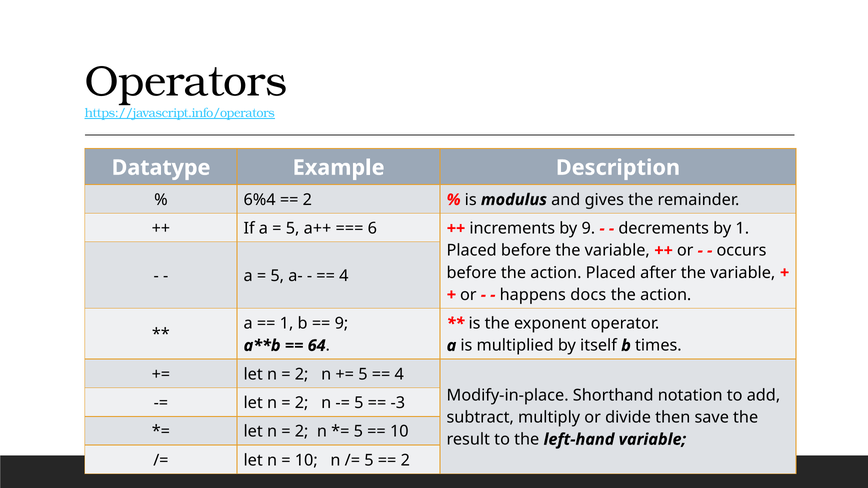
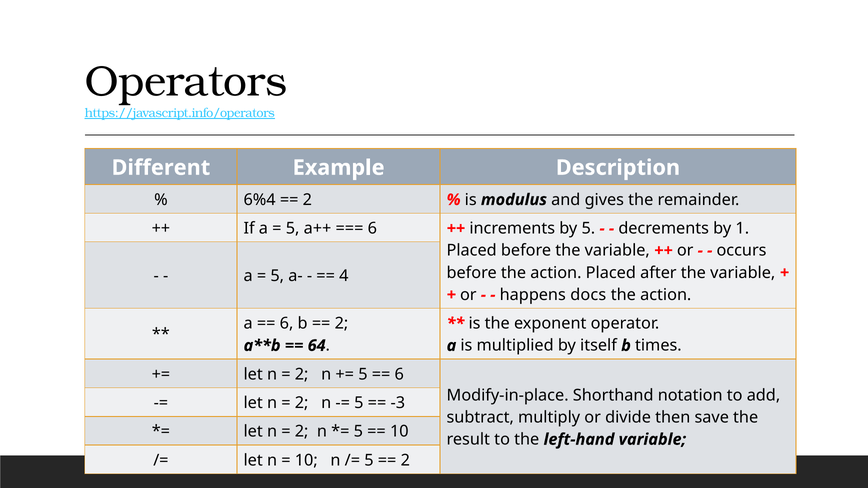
Datatype: Datatype -> Different (161, 168)
by 9: 9 -> 5 (588, 229)
1: 1 -> 6 (287, 324)
9: 9 -> 2 (341, 324)
4: 4 -> 6 (399, 374)
